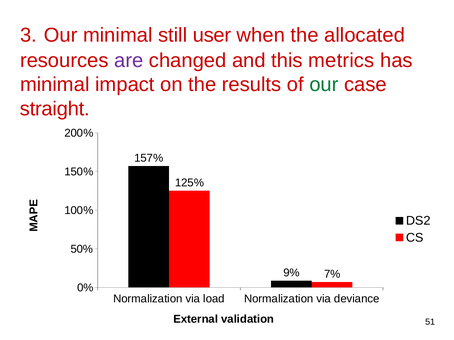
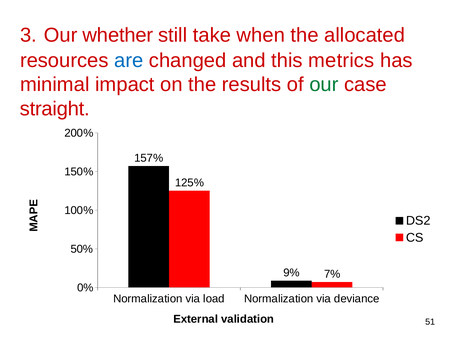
Our minimal: minimal -> whether (118, 35)
user: user -> take (212, 35)
are colour: purple -> blue (129, 61)
